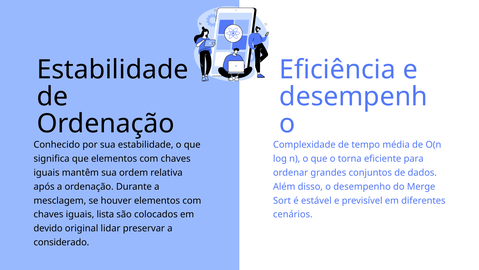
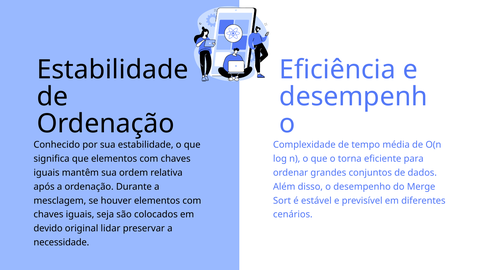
lista: lista -> seja (105, 214)
considerado: considerado -> necessidade (61, 242)
